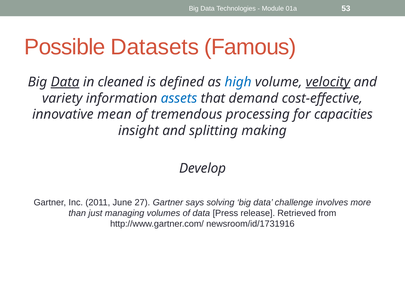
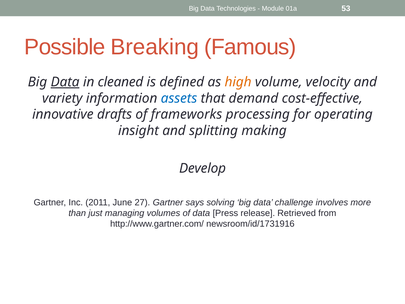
Datasets: Datasets -> Breaking (155, 47)
high colour: blue -> orange (238, 82)
velocity underline: present -> none (328, 82)
mean: mean -> drafts (115, 114)
tremendous: tremendous -> frameworks (187, 114)
capacities: capacities -> operating (343, 114)
